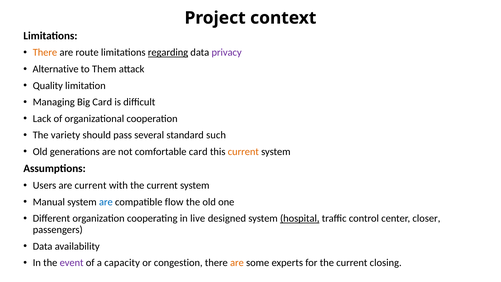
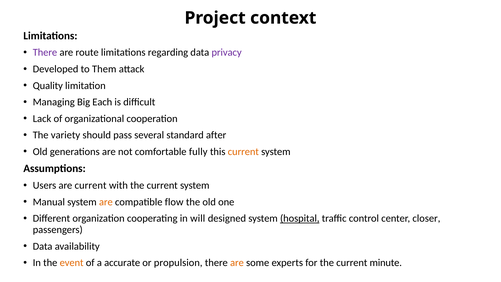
There colour: orange -> purple (45, 53)
regarding underline: present -> none (168, 53)
Alternative: Alternative -> Developed (56, 69)
Big Card: Card -> Each (102, 102)
such: such -> after (216, 135)
comfortable card: card -> fully (198, 152)
are colour: blue -> orange (106, 202)
live: live -> will (198, 218)
event colour: purple -> orange (72, 263)
capacity: capacity -> accurate (122, 263)
congestion: congestion -> propulsion (178, 263)
closing: closing -> minute (386, 263)
